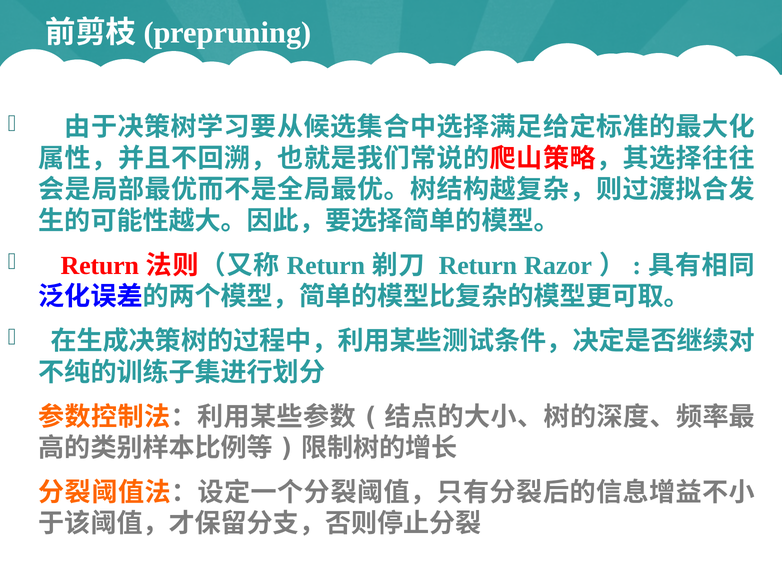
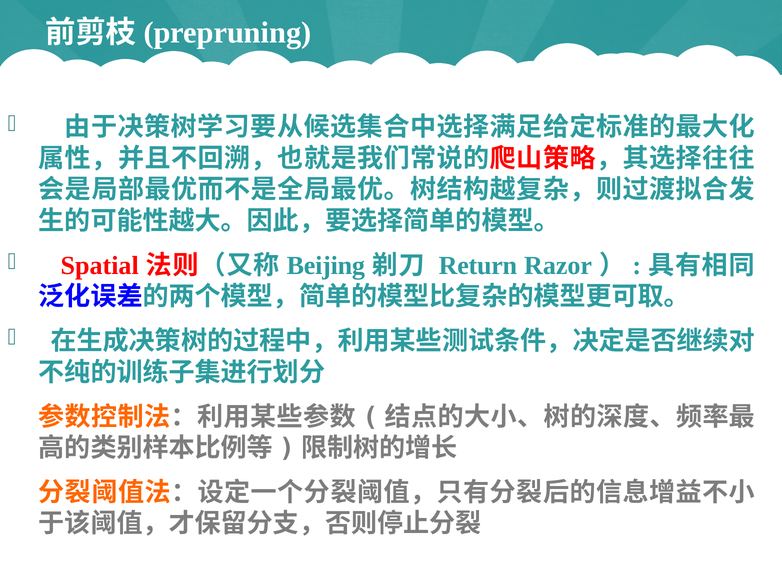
Return: Return -> Spatial (100, 265)
Return: Return -> Beijing (326, 265)
